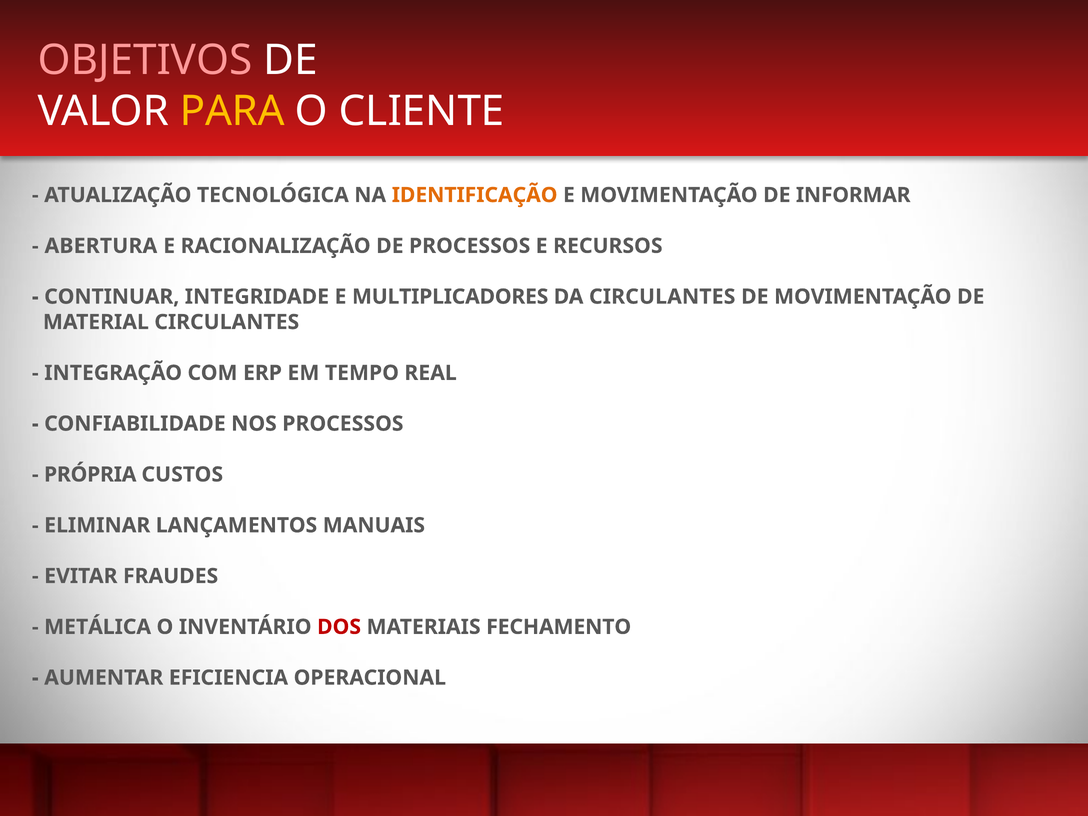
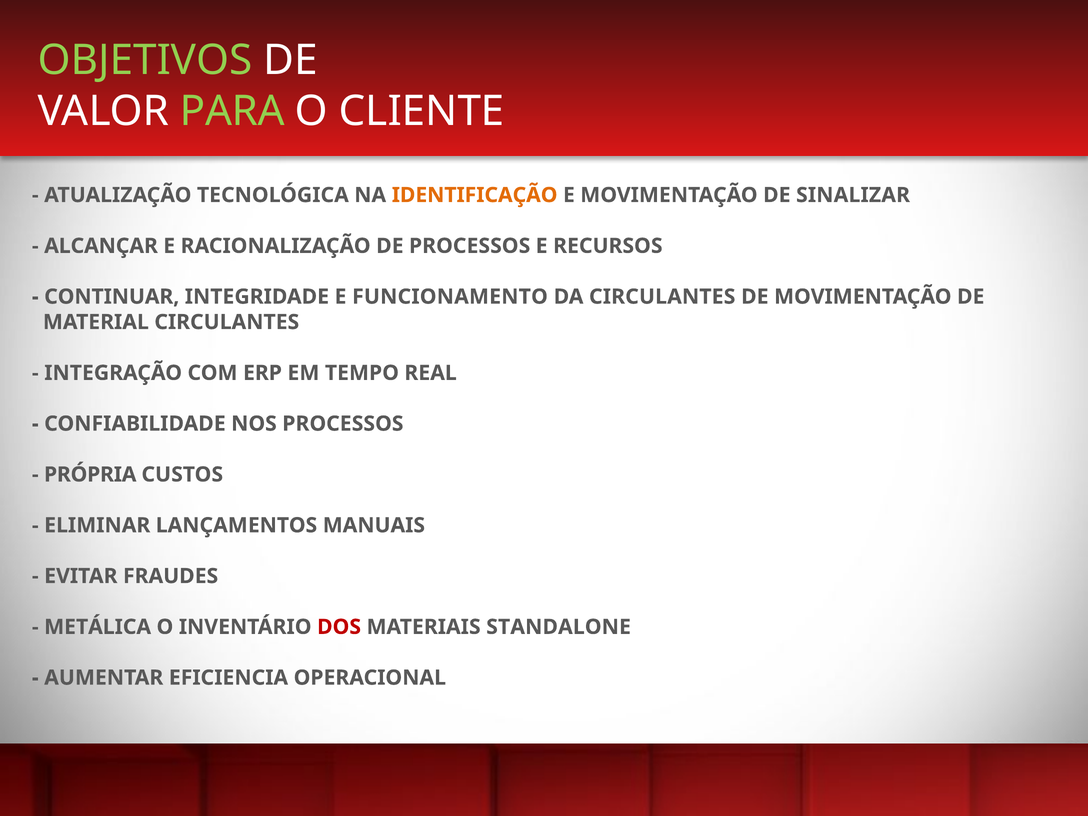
OBJETIVOS colour: pink -> light green (145, 60)
PARA colour: yellow -> light green (232, 111)
INFORMAR: INFORMAR -> SINALIZAR (853, 195)
ABERTURA: ABERTURA -> ALCANÇAR (101, 246)
MULTIPLICADORES: MULTIPLICADORES -> FUNCIONAMENTO (450, 297)
FECHAMENTO: FECHAMENTO -> STANDALONE (559, 627)
